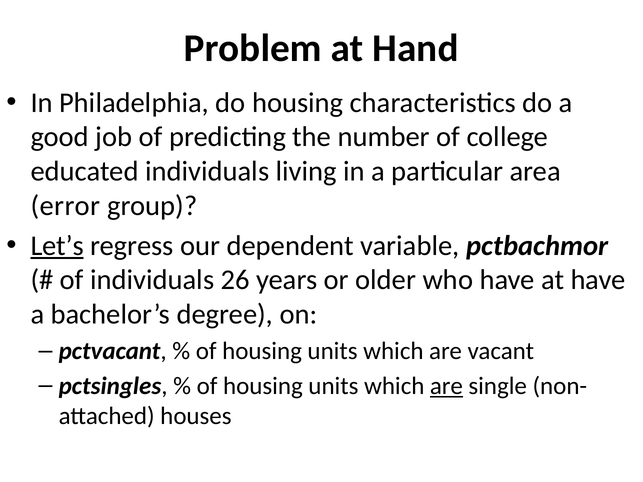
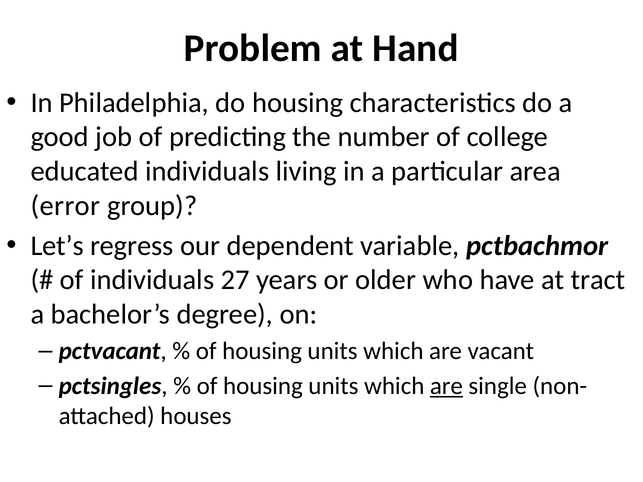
Let’s underline: present -> none (57, 246)
26: 26 -> 27 (235, 280)
at have: have -> tract (598, 280)
